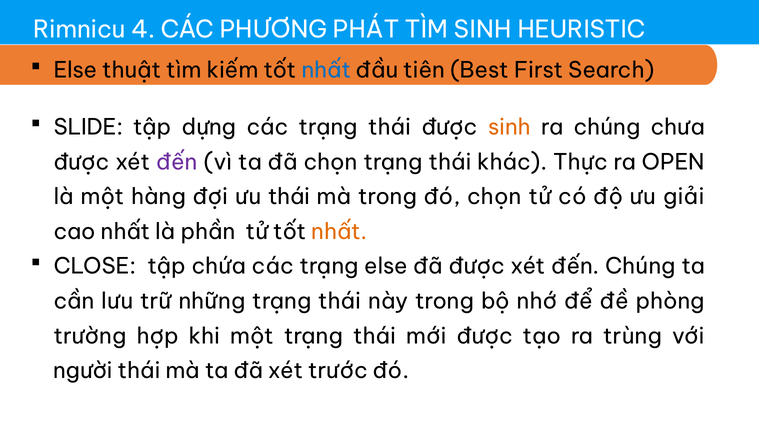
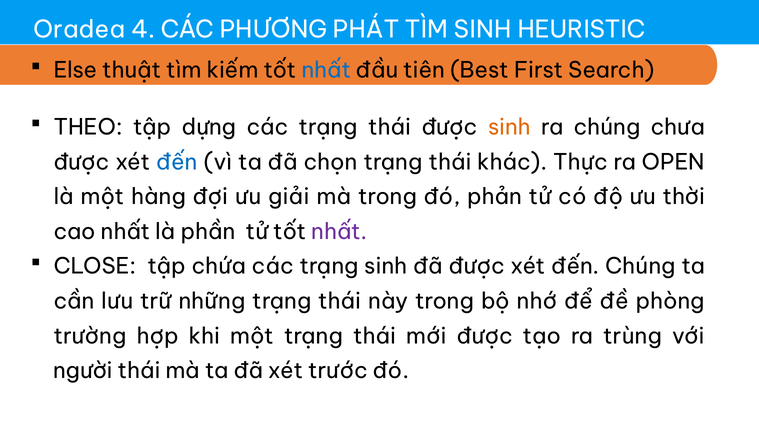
Rimnicu: Rimnicu -> Oradea (79, 29)
SLIDE: SLIDE -> THEO (88, 127)
đến colour: purple -> blue (177, 162)
ưu thái: thái -> giải (289, 197)
đó chọn: chọn -> phản (495, 197)
giải: giải -> thời (684, 197)
nhất colour: orange -> purple (339, 232)
trạng else: else -> sinh (386, 267)
